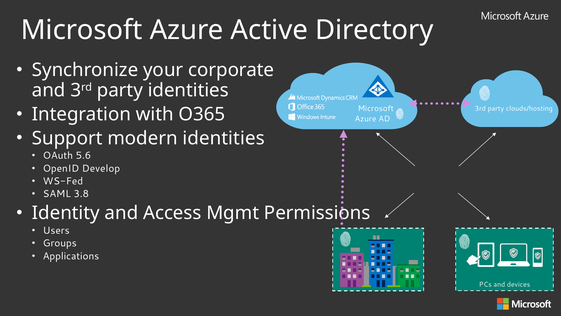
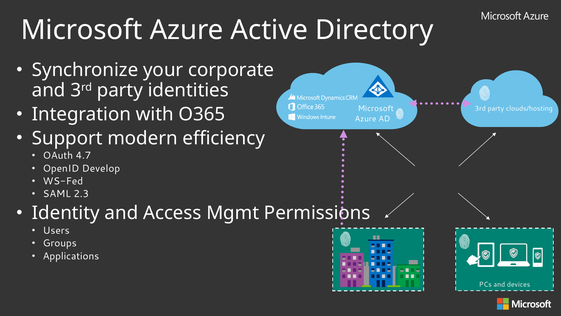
modern identities: identities -> efficiency (224, 138)
5.6: 5.6 -> 4.7 (83, 156)
3.8: 3.8 -> 2.3 (81, 194)
